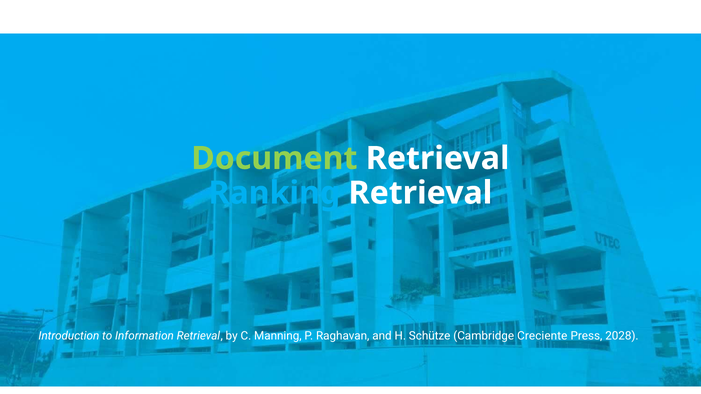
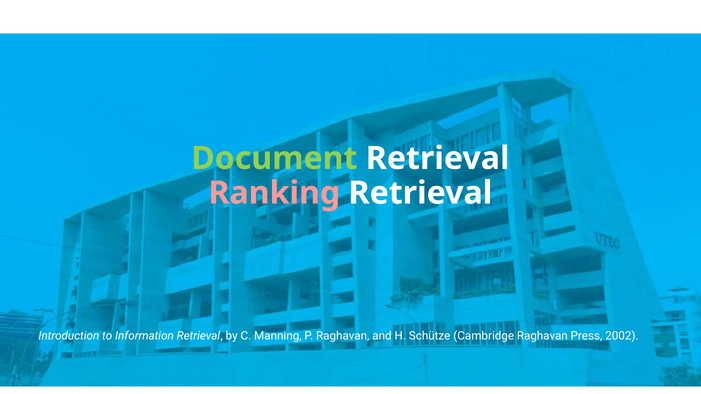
Ranking colour: light blue -> pink (274, 193)
Cambridge Creciente: Creciente -> Raghavan (542, 336)
2028: 2028 -> 2002 (622, 336)
